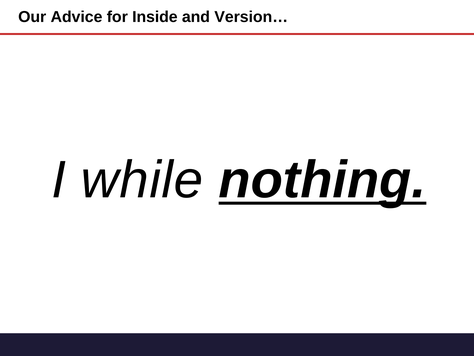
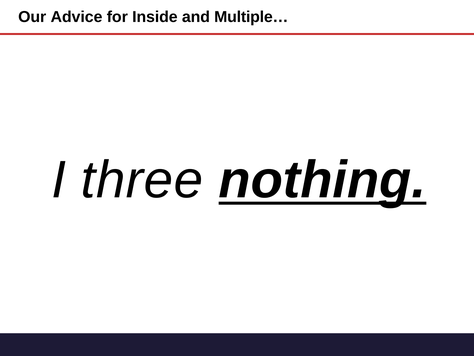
Version…: Version… -> Multiple… (251, 17)
while: while -> three (142, 180)
